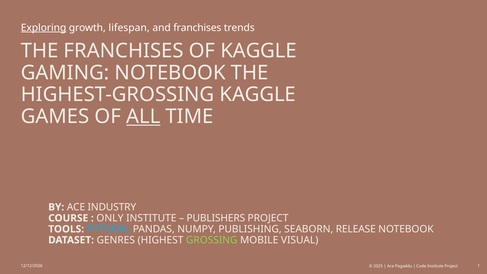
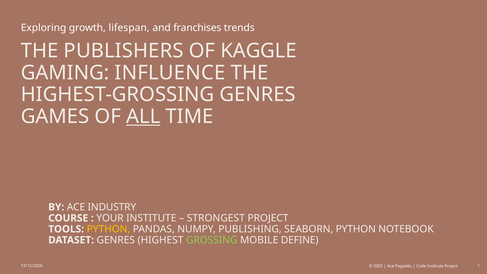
Exploring underline: present -> none (44, 28)
THE FRANCHISES: FRANCHISES -> PUBLISHERS (124, 51)
GAMING NOTEBOOK: NOTEBOOK -> INFLUENCE (170, 73)
HIGHEST-GROSSING KAGGLE: KAGGLE -> GENRES (258, 95)
ONLY: ONLY -> YOUR (110, 218)
PUBLISHERS: PUBLISHERS -> STRONGEST (216, 218)
PYTHON colour: light blue -> yellow (108, 229)
SEABORN RELEASE: RELEASE -> PYTHON (356, 229)
VISUAL: VISUAL -> DEFINE (300, 240)
